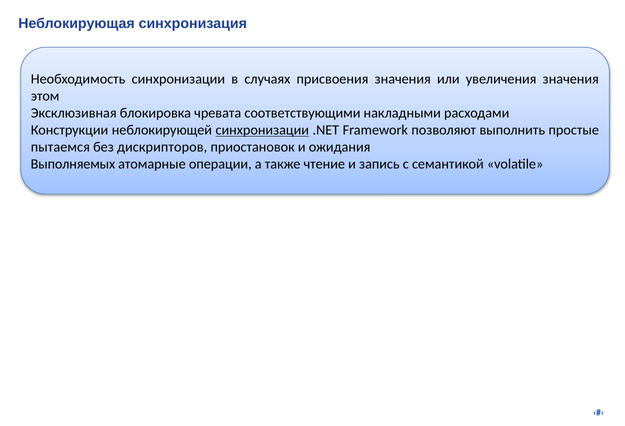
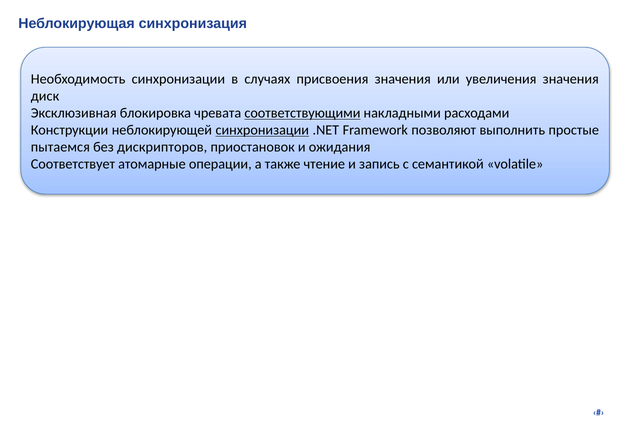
этом: этом -> диск (45, 96)
соответствующими underline: none -> present (302, 113)
Выполняемых: Выполняемых -> Соответствует (73, 164)
